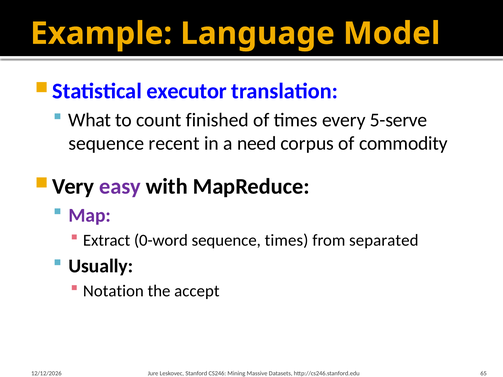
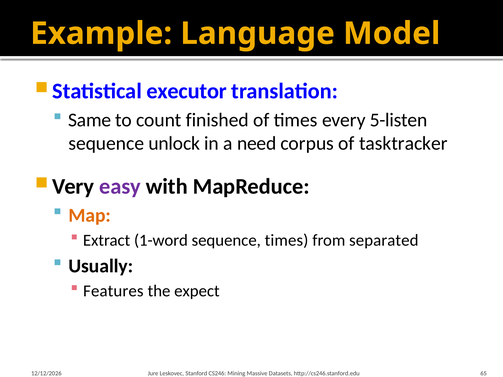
What: What -> Same (90, 120)
5-serve: 5-serve -> 5-listen (399, 120)
recent: recent -> unlock (174, 144)
commodity: commodity -> tasktracker (403, 144)
Map colour: purple -> orange (90, 215)
0-word: 0-word -> 1-word (161, 240)
Notation: Notation -> Features (113, 291)
accept: accept -> expect (197, 291)
